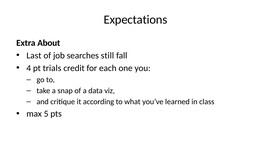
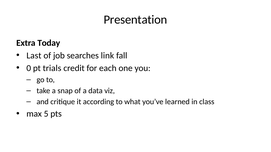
Expectations: Expectations -> Presentation (135, 20)
About: About -> Today (49, 43)
still: still -> link (107, 56)
4: 4 -> 0 (29, 68)
